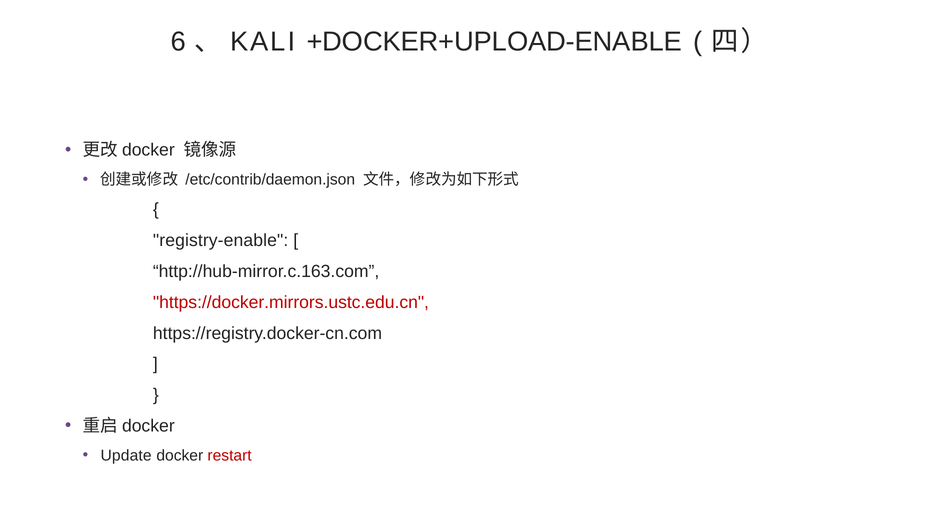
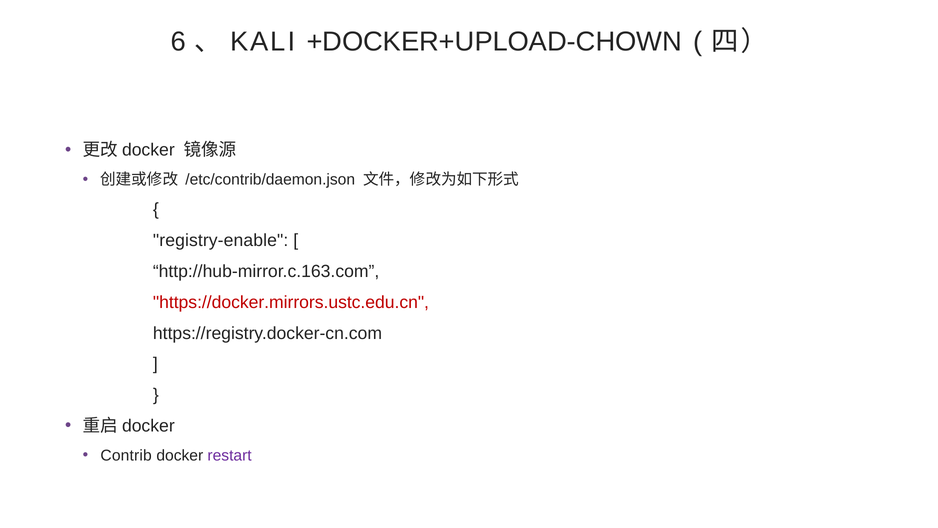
+DOCKER+UPLOAD-ENABLE: +DOCKER+UPLOAD-ENABLE -> +DOCKER+UPLOAD-CHOWN (494, 42)
Update: Update -> Contrib (126, 455)
restart colour: red -> purple (230, 455)
